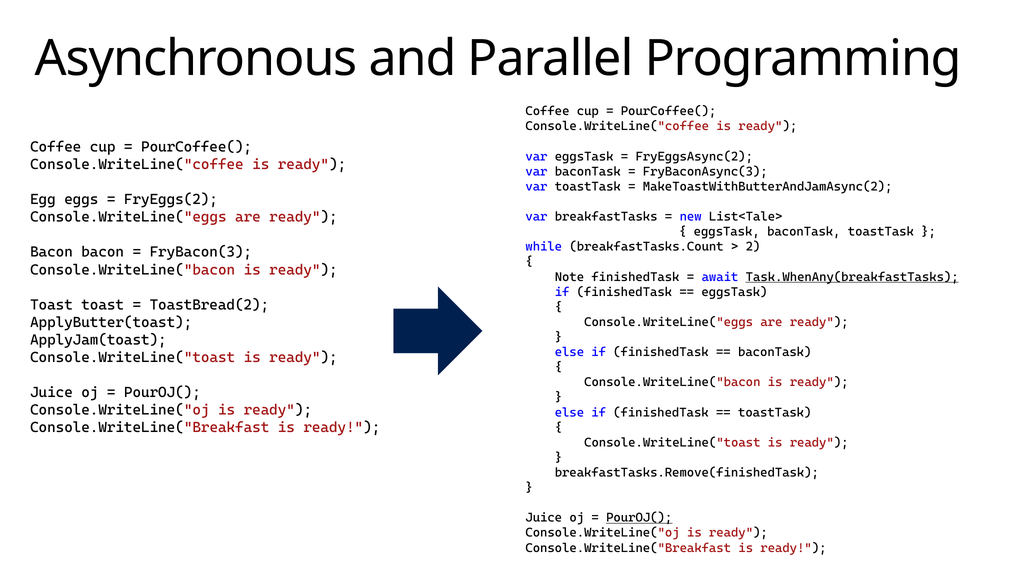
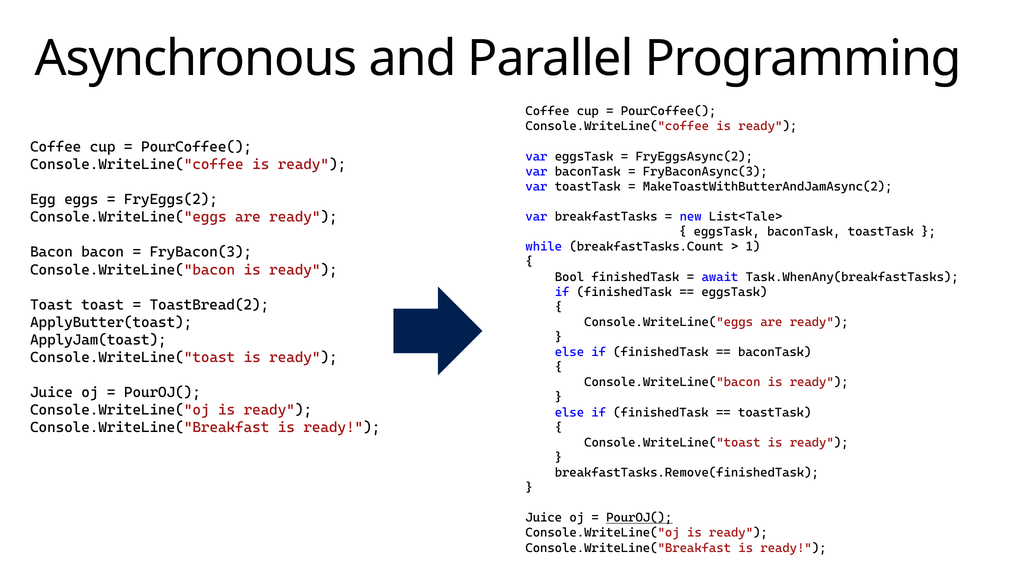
2: 2 -> 1 (753, 247)
Note: Note -> Bool (569, 277)
Task.WhenAny(breakfastTasks underline: present -> none (852, 277)
